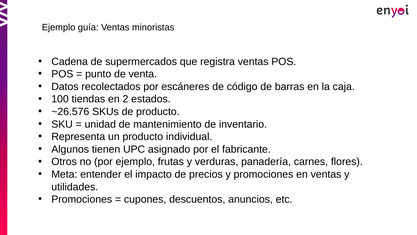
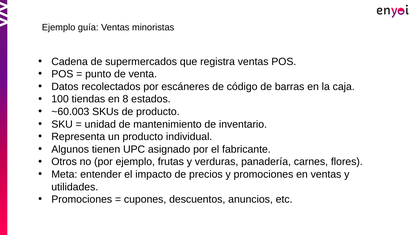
2: 2 -> 8 (125, 99)
~26.576: ~26.576 -> ~60.003 (70, 111)
